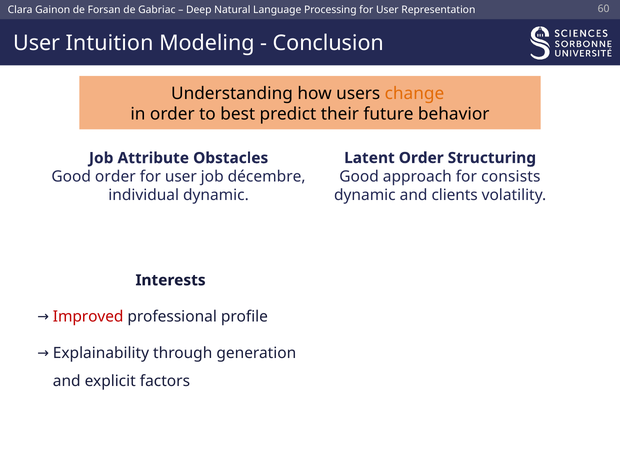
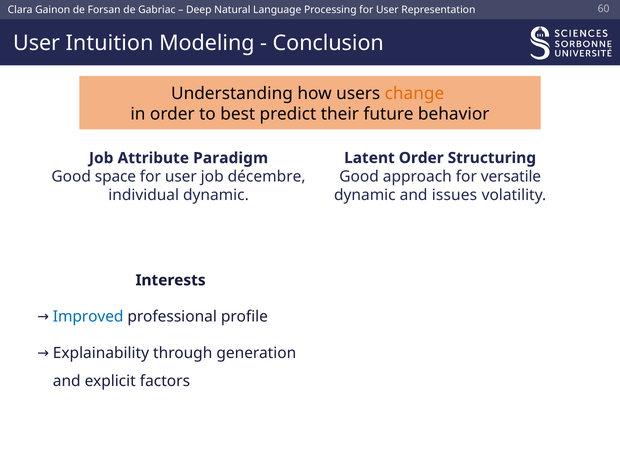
Obstacles: Obstacles -> Paradigm (231, 158)
consists: consists -> versatile (511, 177)
Good order: order -> space (115, 177)
clients: clients -> issues (454, 195)
Improved colour: red -> blue (88, 317)
